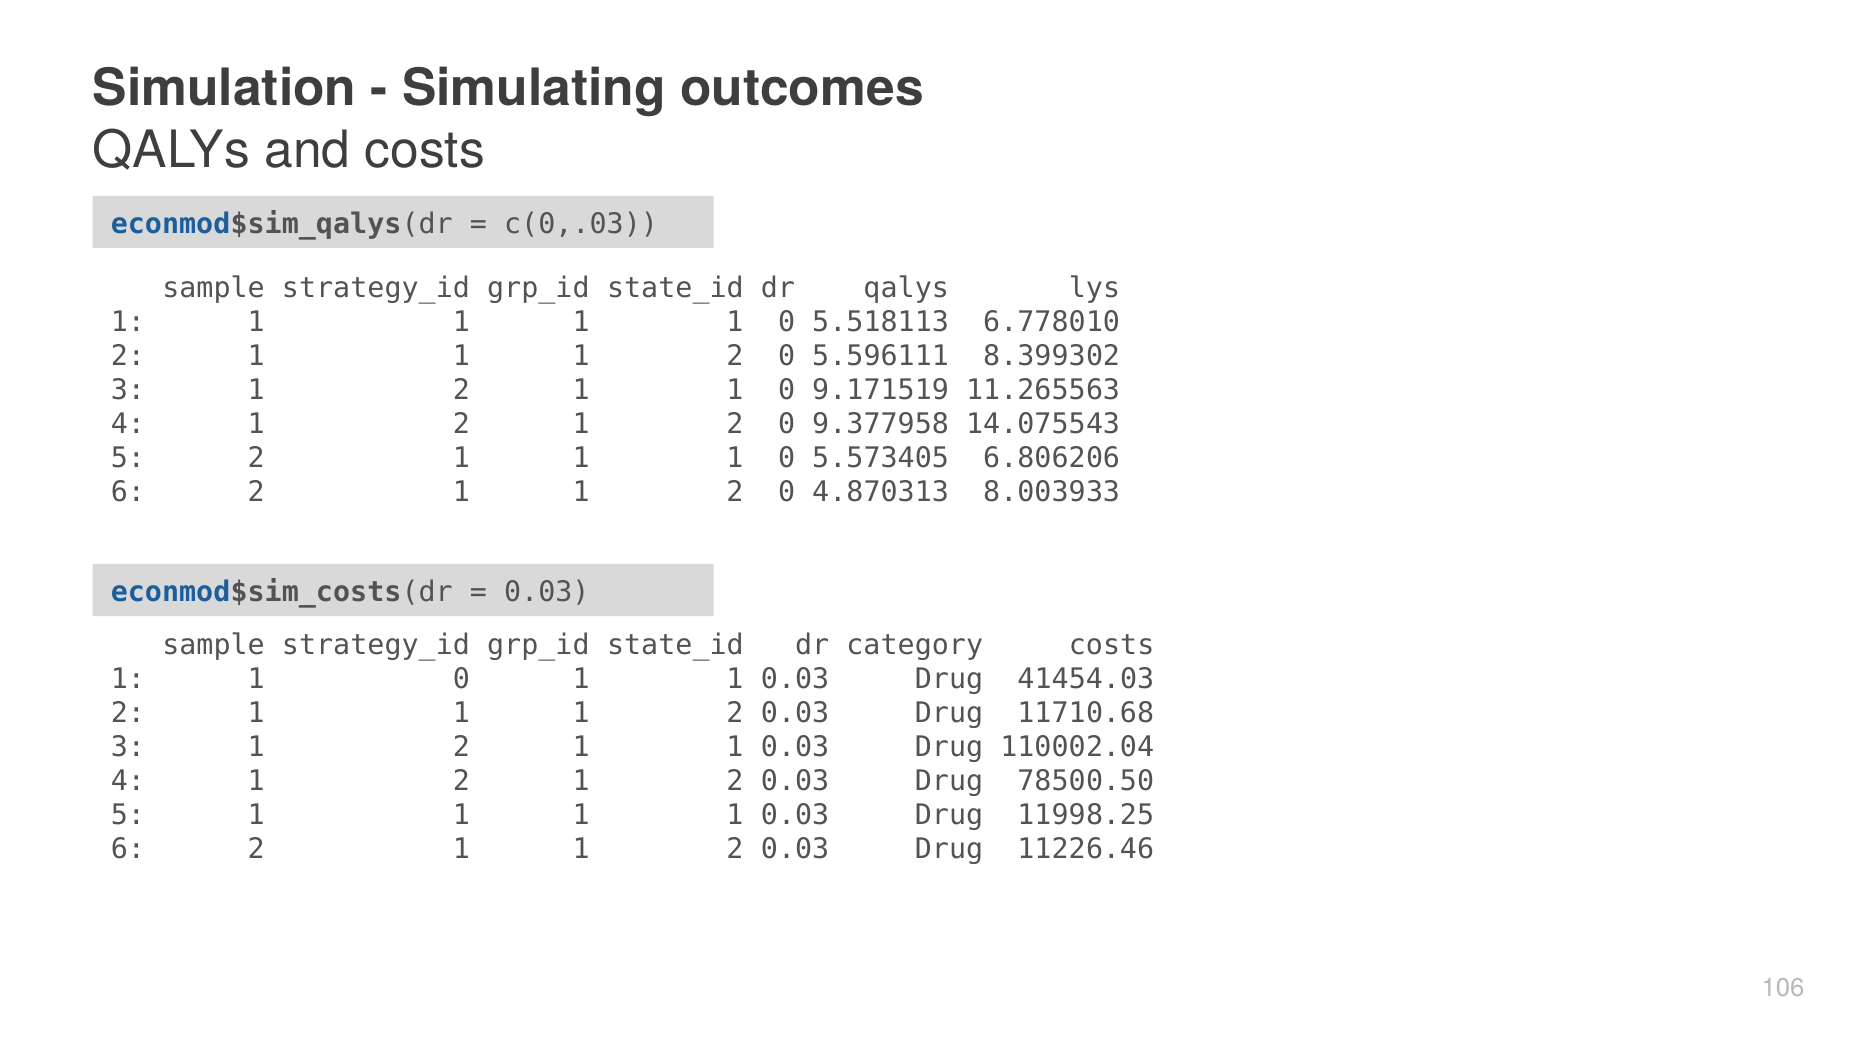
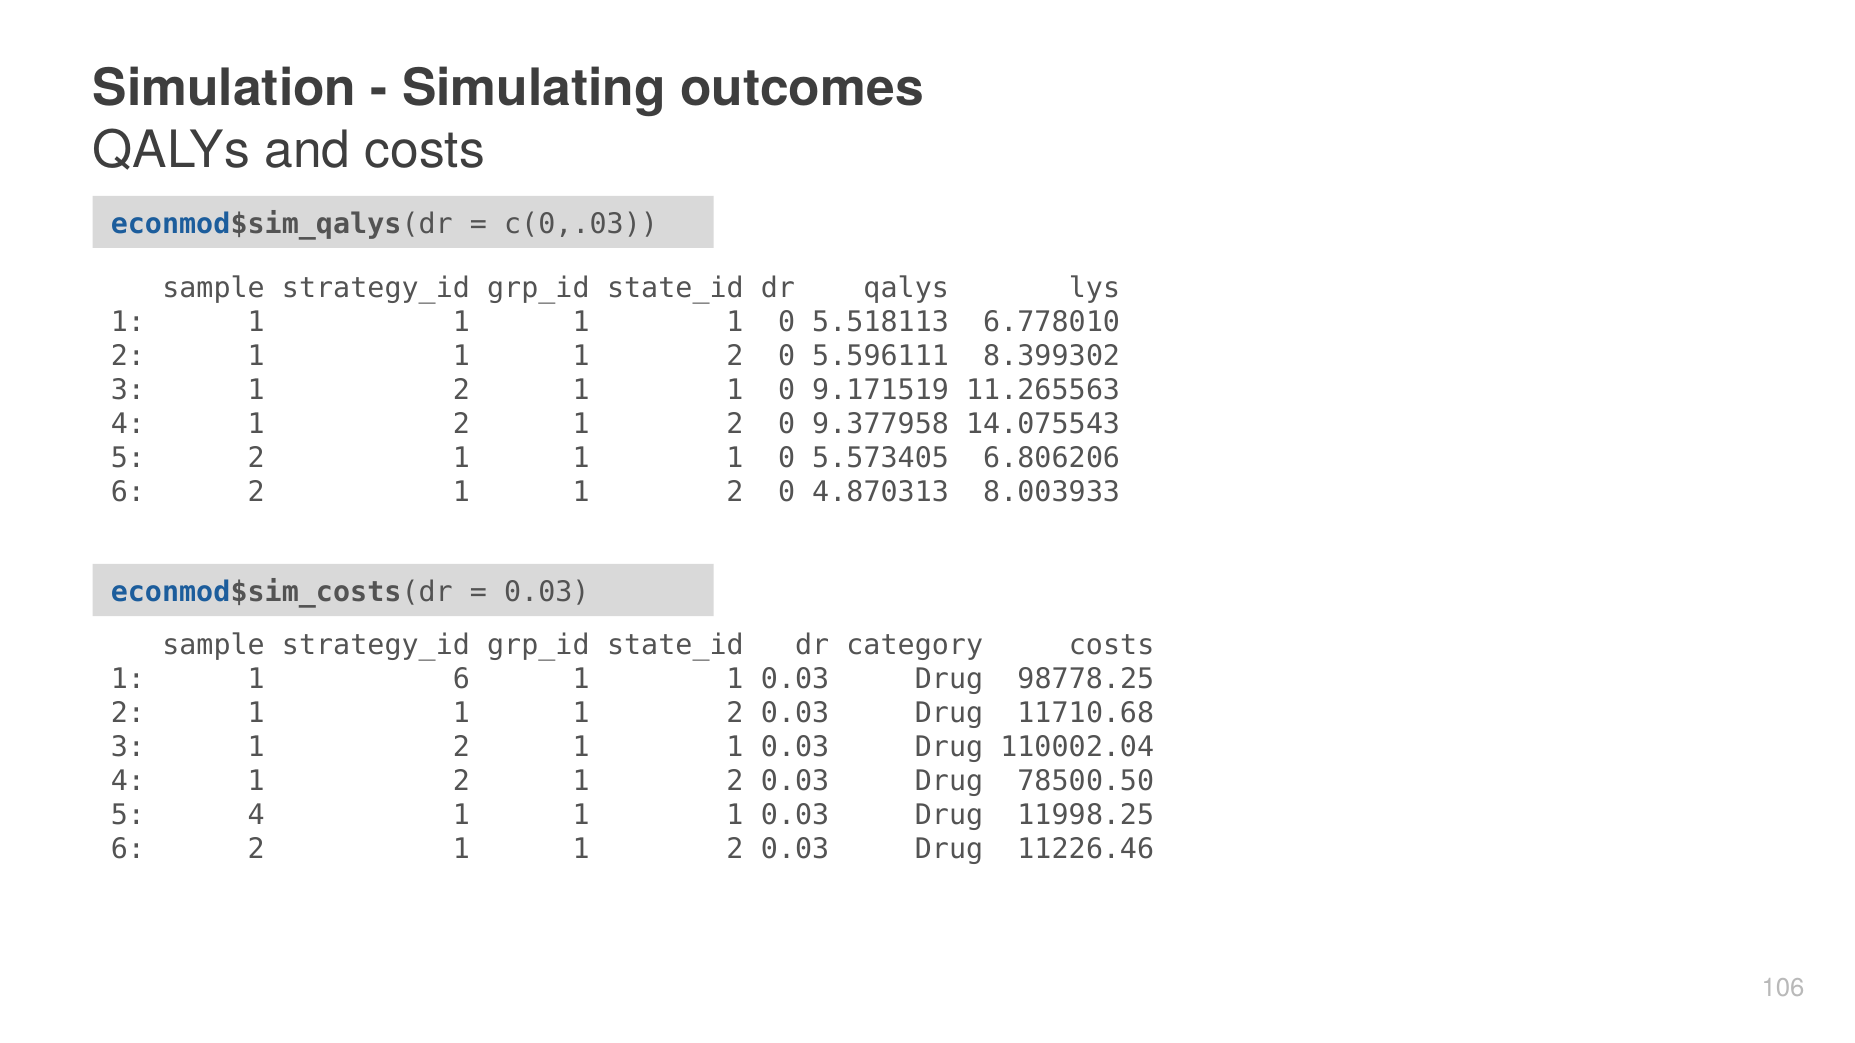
0: 0 -> 6 (461, 679)
41454.03: 41454.03 -> 98778.25 (1086, 679)
5 1: 1 -> 4 (256, 816)
